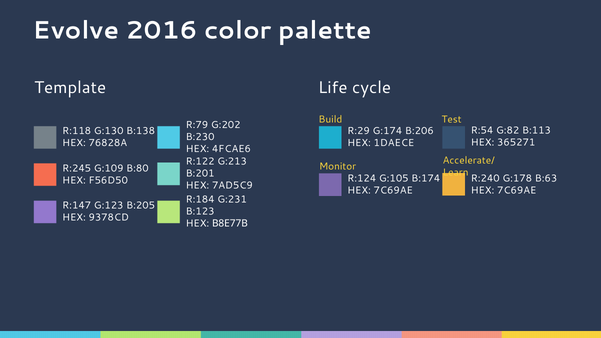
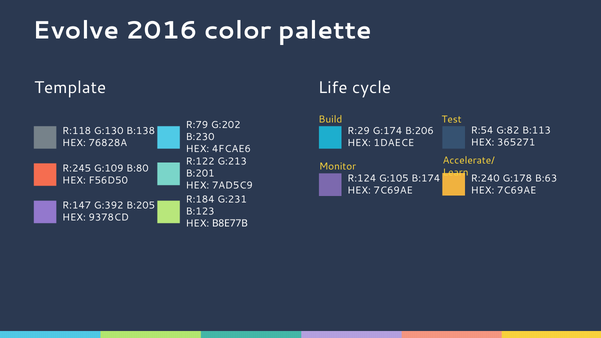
G:123: G:123 -> G:392 (109, 206)
